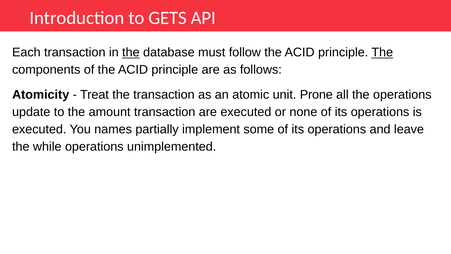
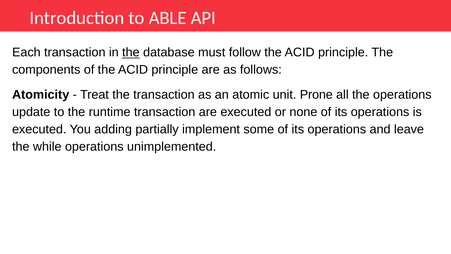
GETS: GETS -> ABLE (168, 18)
The underline: present -> none (382, 52)
amount: amount -> runtime (110, 112)
names: names -> adding (113, 129)
